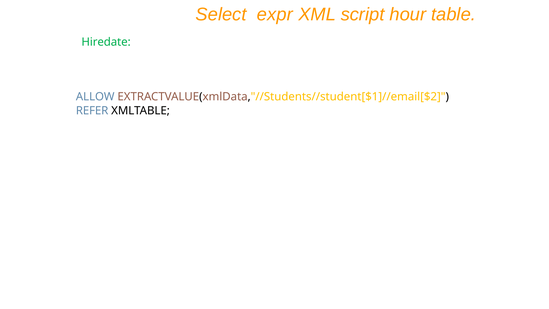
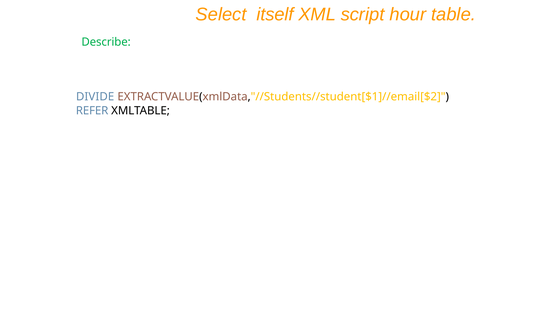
expr: expr -> itself (275, 14)
Hiredate: Hiredate -> Describe (106, 42)
ALLOW: ALLOW -> DIVIDE (95, 97)
